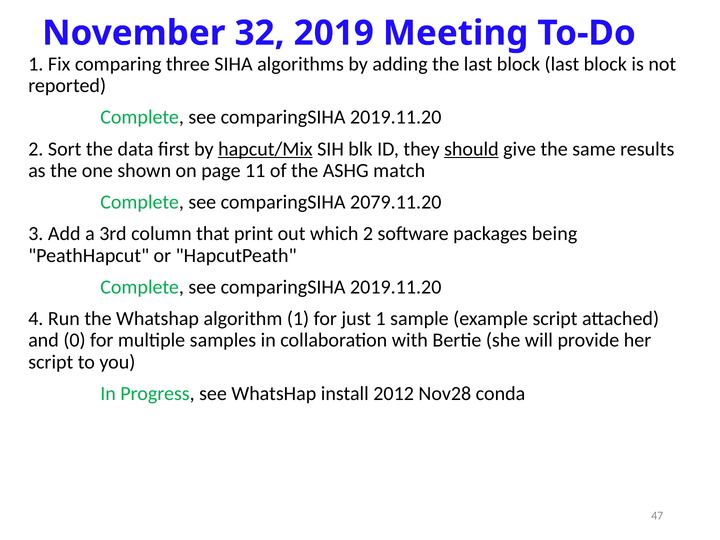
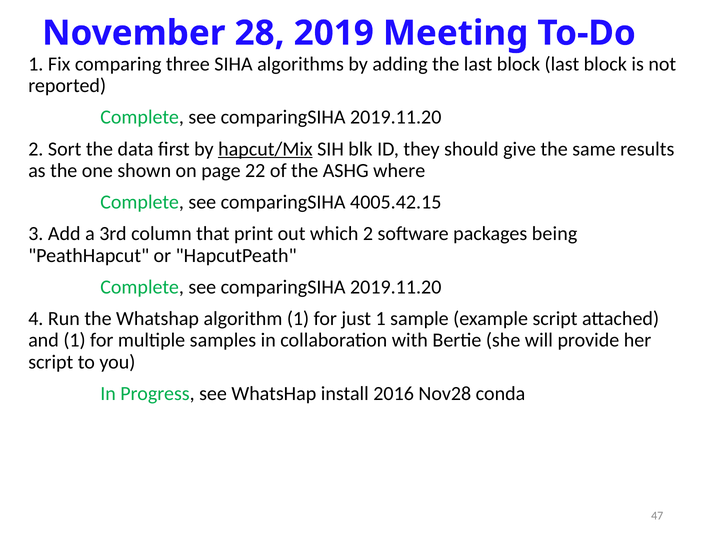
32: 32 -> 28 (260, 33)
should underline: present -> none (471, 149)
11: 11 -> 22 (255, 171)
match: match -> where (399, 171)
2079.11.20: 2079.11.20 -> 4005.42.15 (396, 202)
and 0: 0 -> 1 (75, 340)
2012: 2012 -> 2016 (394, 394)
